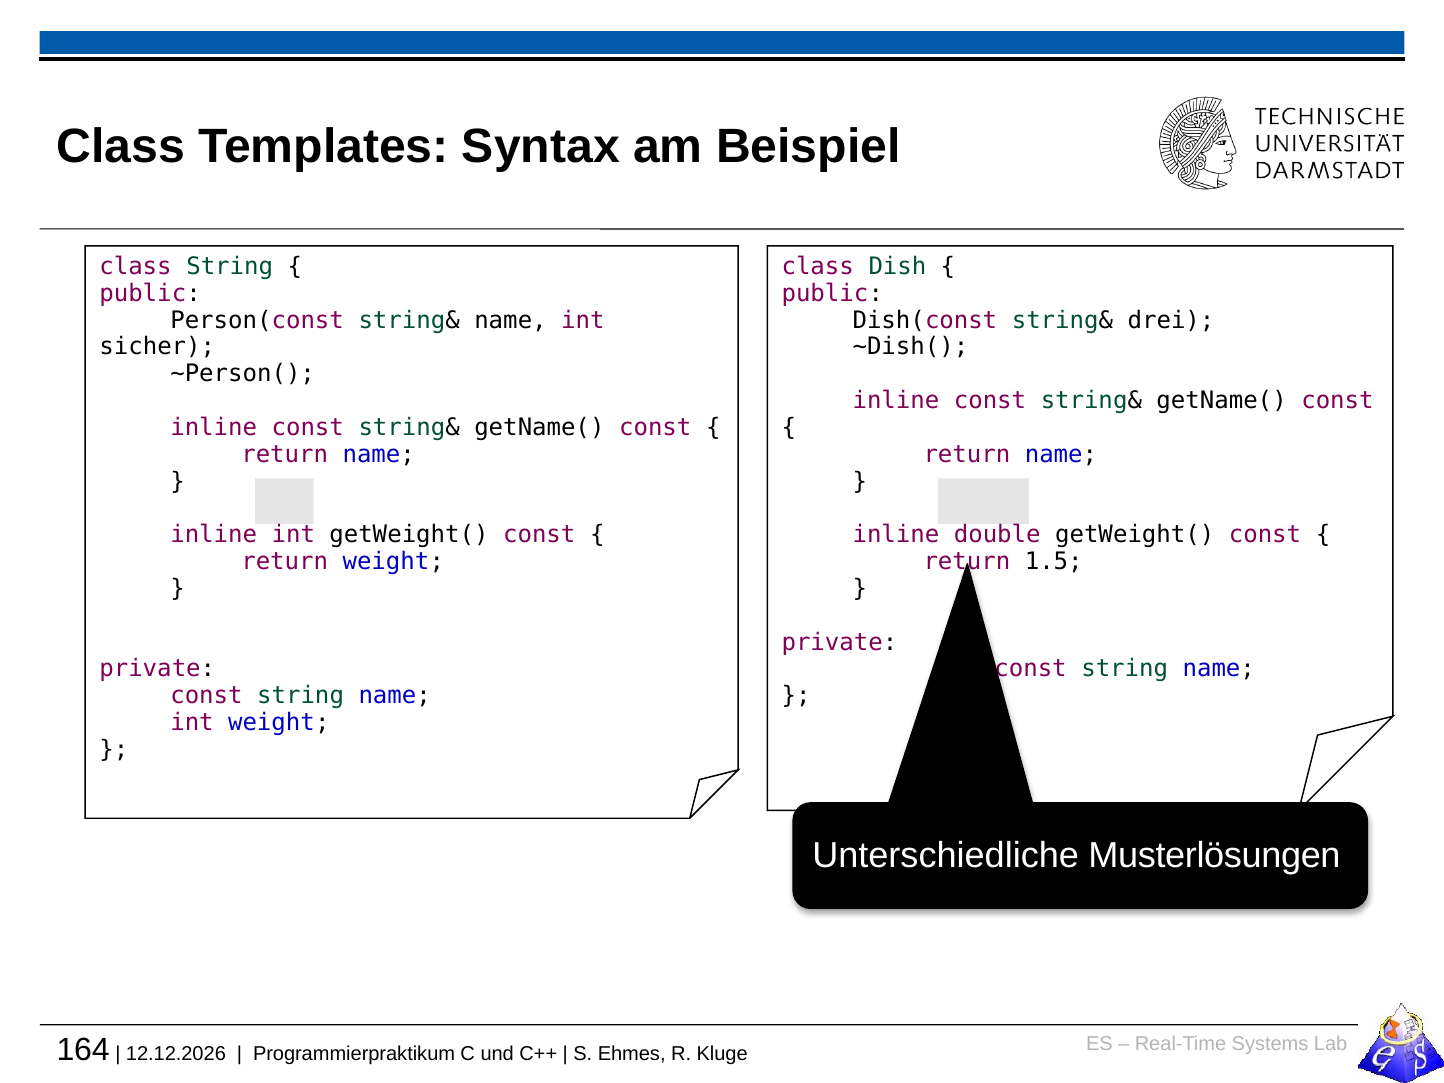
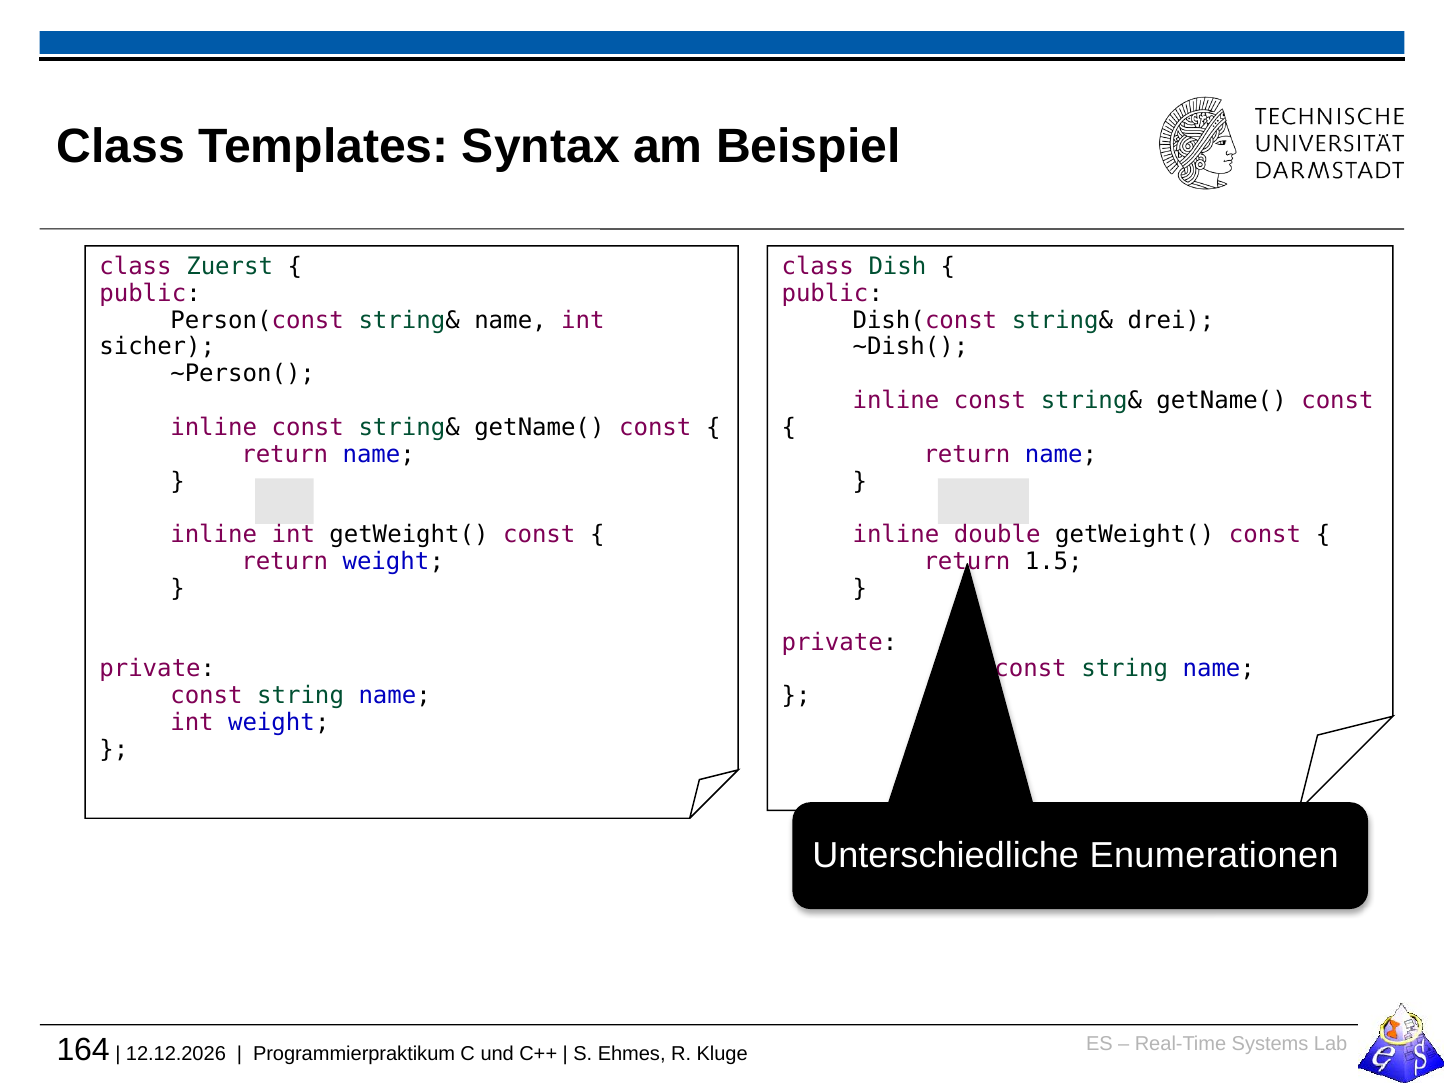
class String: String -> Zuerst (230, 266)
Musterlösungen: Musterlösungen -> Enumerationen (1214, 856)
